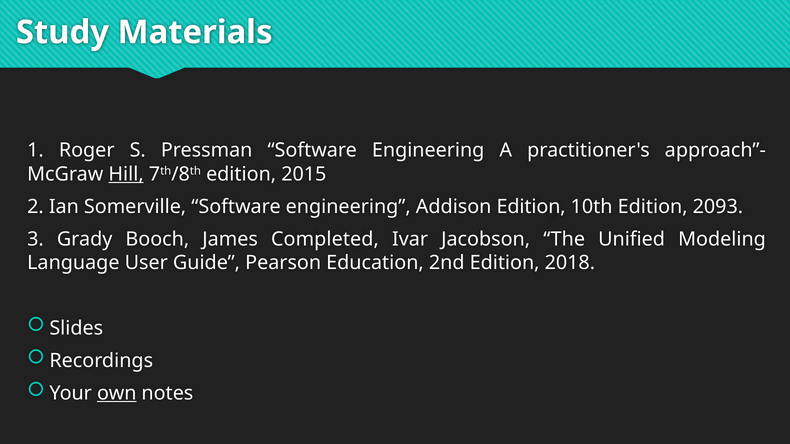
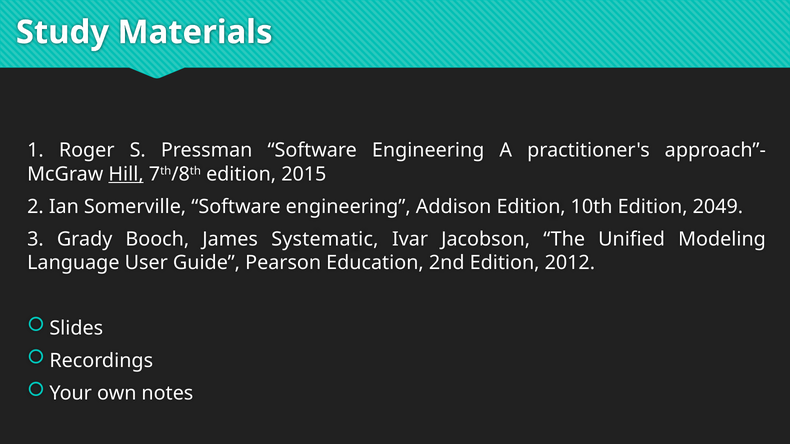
2093: 2093 -> 2049 (718, 207)
Completed: Completed -> Systematic (325, 239)
2018: 2018 -> 2012 (570, 263)
own underline: present -> none (117, 393)
